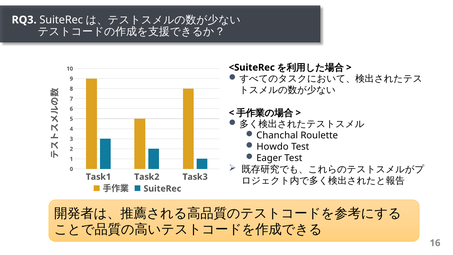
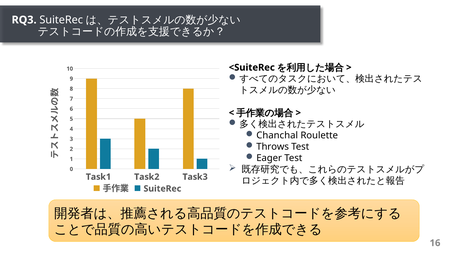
Howdo: Howdo -> Throws (273, 147)
